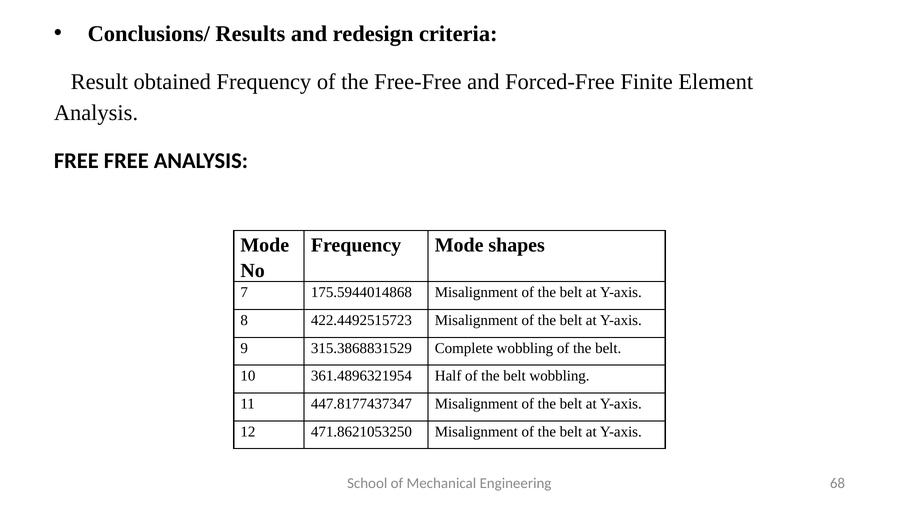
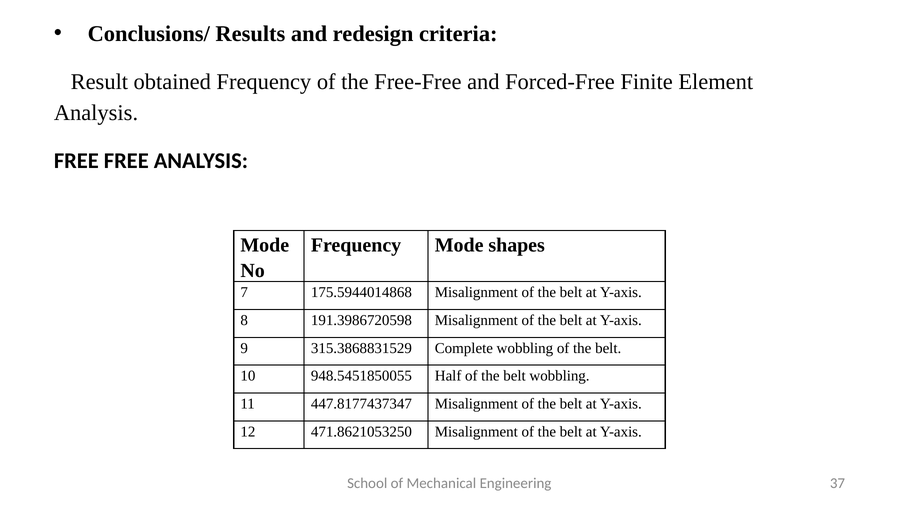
422.4492515723: 422.4492515723 -> 191.3986720598 (361, 320)
361.4896321954: 361.4896321954 -> 948.5451850055 (361, 376)
68: 68 -> 37 (837, 483)
